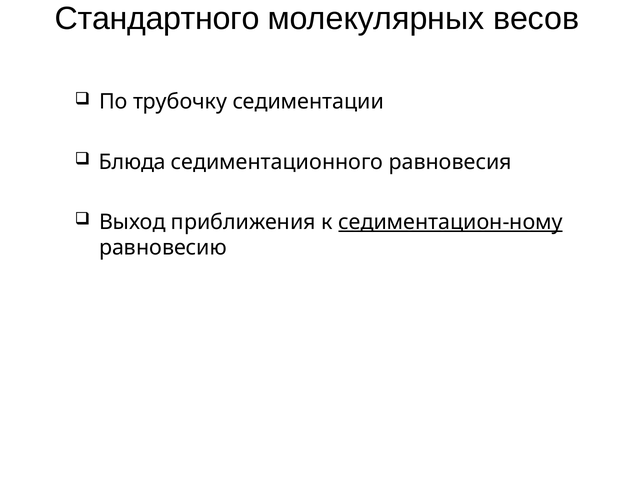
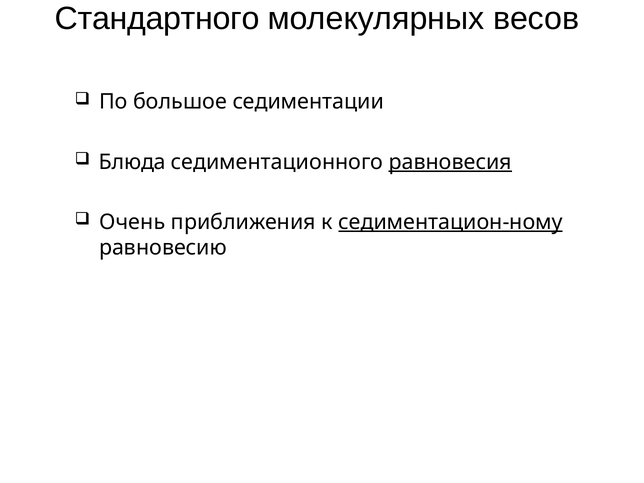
трубочку: трубочку -> большое (180, 102)
равновесия underline: none -> present (450, 162)
Выход: Выход -> Очень (132, 222)
